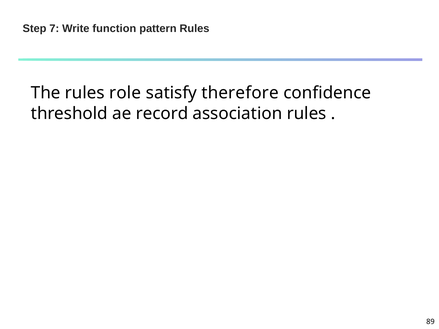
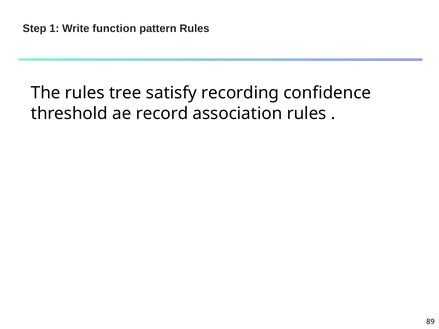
7: 7 -> 1 (54, 29)
role: role -> tree (125, 93)
therefore: therefore -> recording (240, 93)
